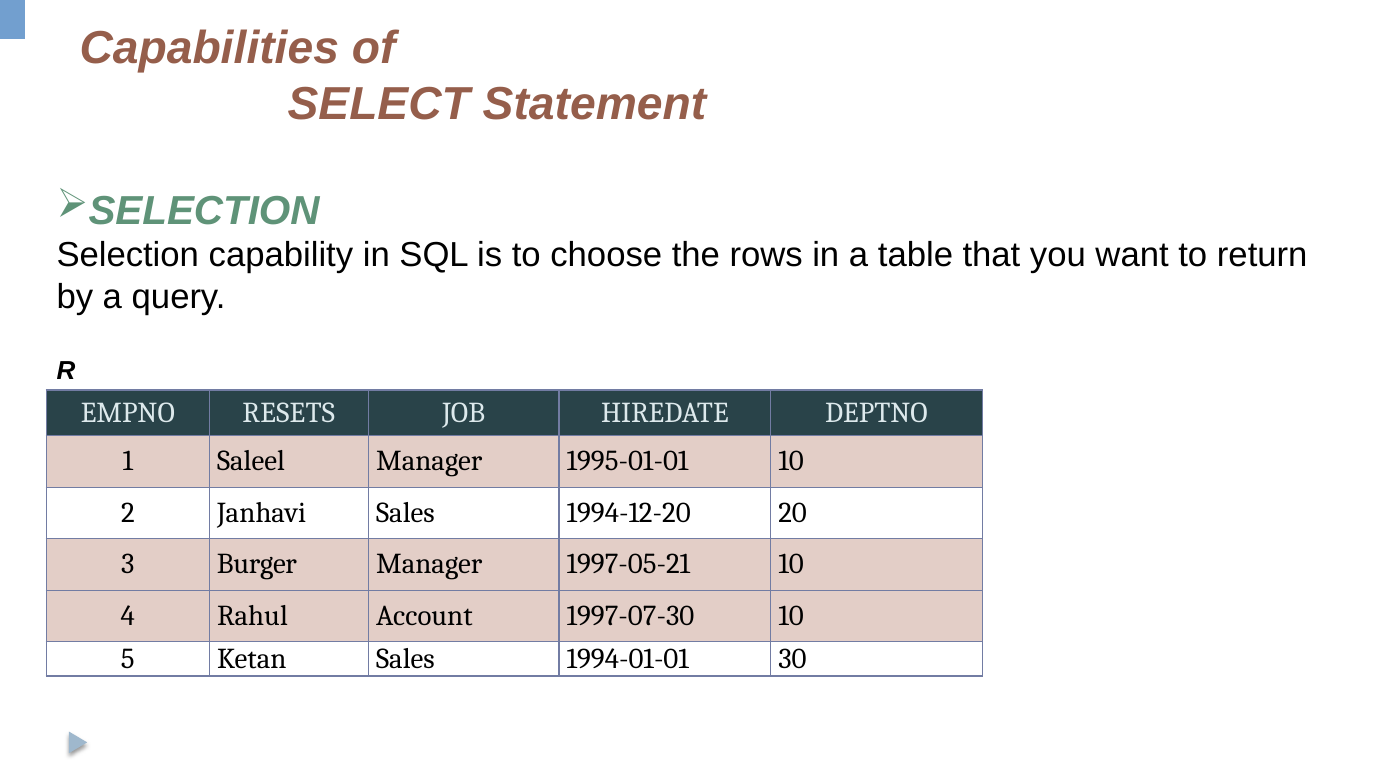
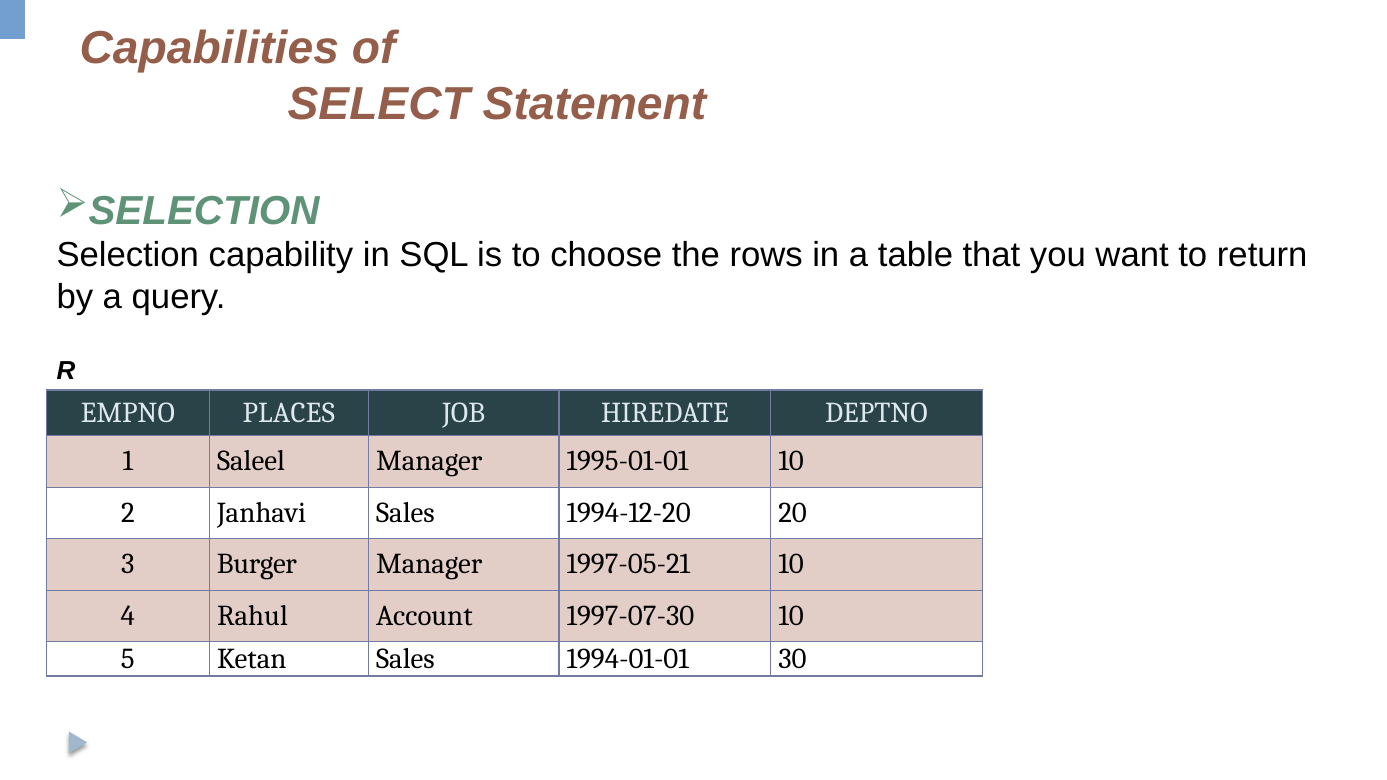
RESETS: RESETS -> PLACES (289, 413)
